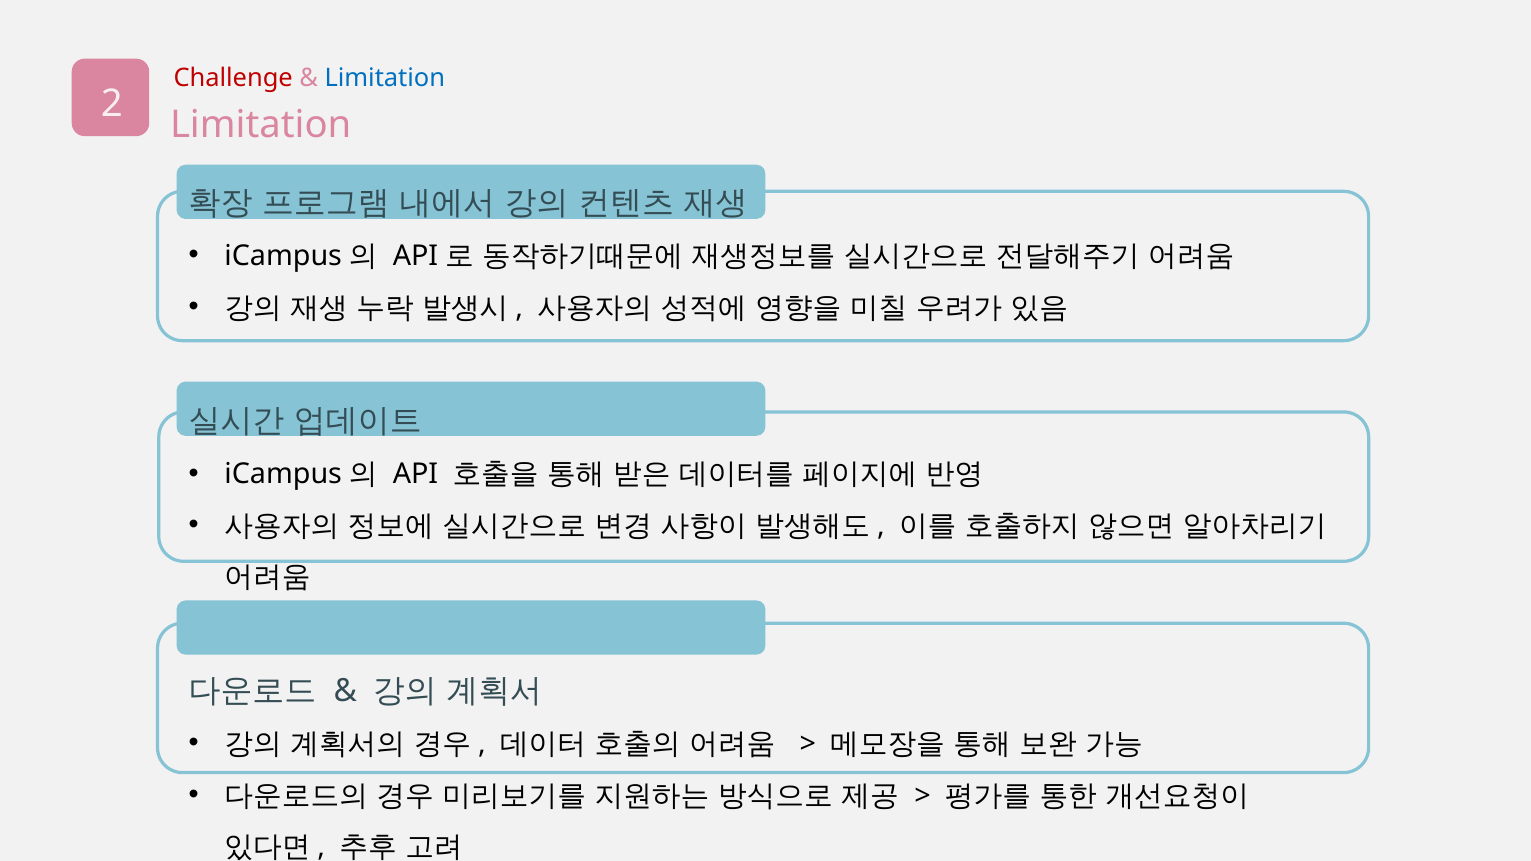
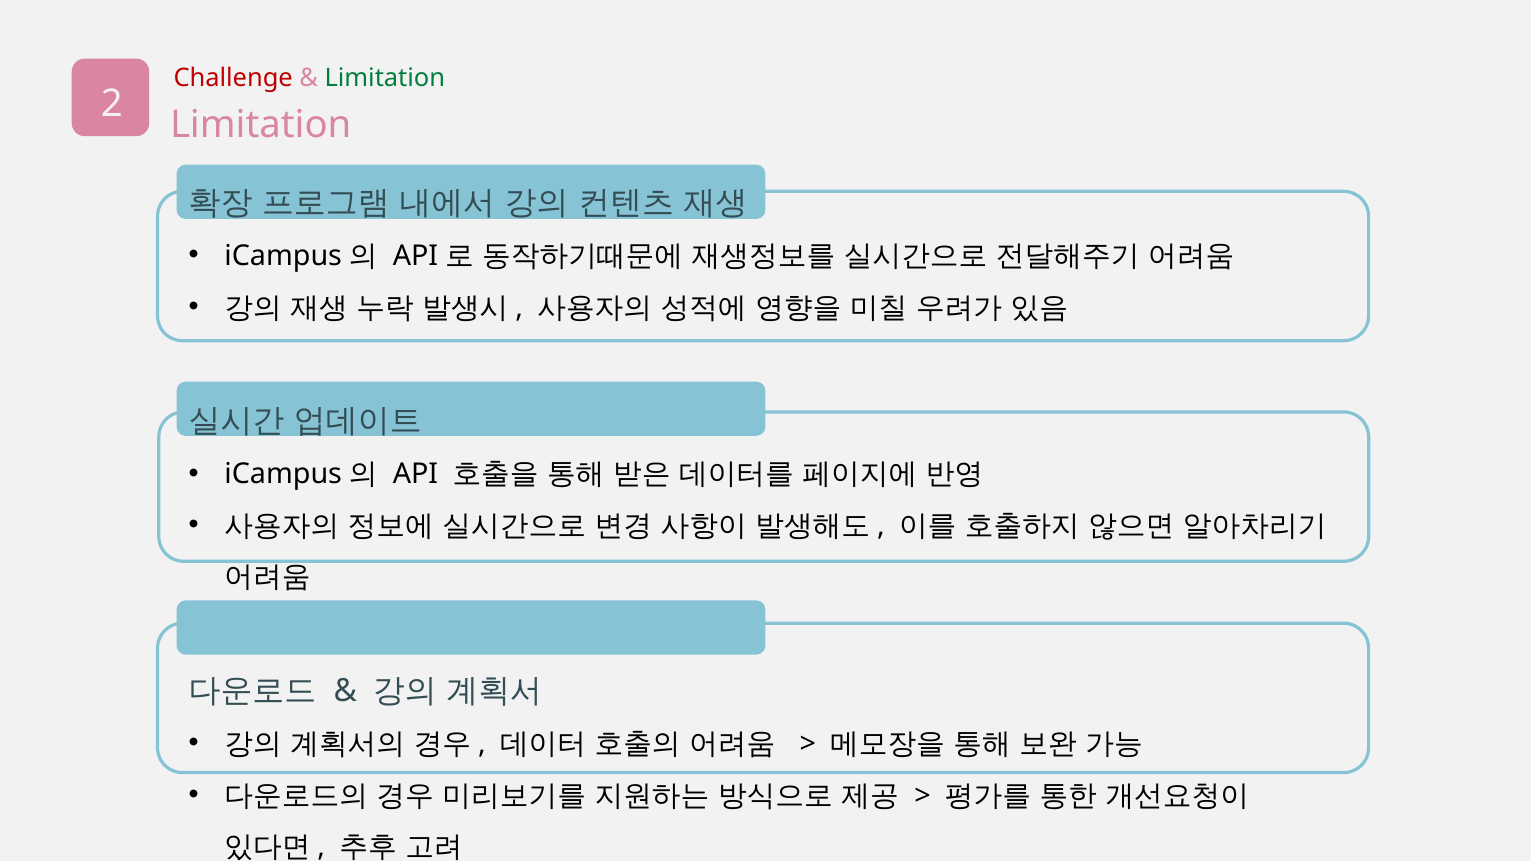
Limitation colour: blue -> green (385, 78)
